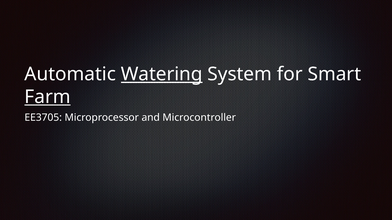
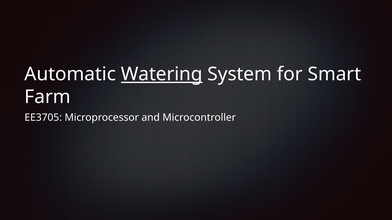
Farm underline: present -> none (48, 97)
